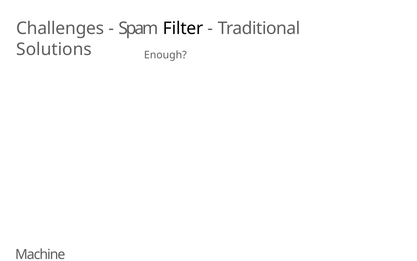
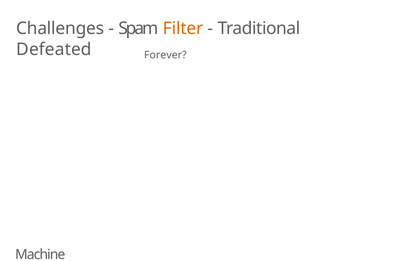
Filter colour: black -> orange (183, 28)
Solutions: Solutions -> Defeated (54, 49)
Enough: Enough -> Forever (165, 55)
